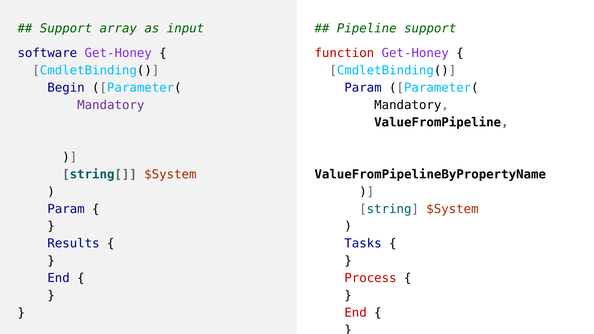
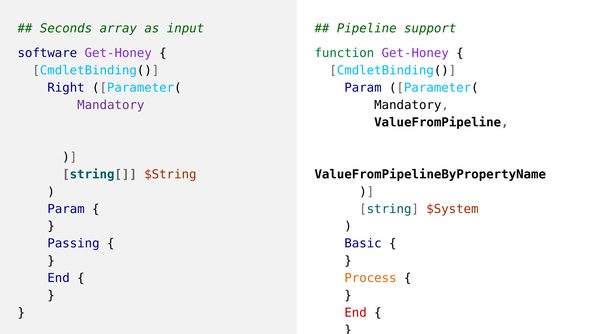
Support: Support -> Seconds (66, 28)
function colour: red -> green (344, 53)
Begin: Begin -> Right (66, 88)
string[ $System: $System -> $String (170, 174)
Results: Results -> Passing (73, 244)
Tasks: Tasks -> Basic (363, 244)
Process colour: red -> orange (370, 278)
